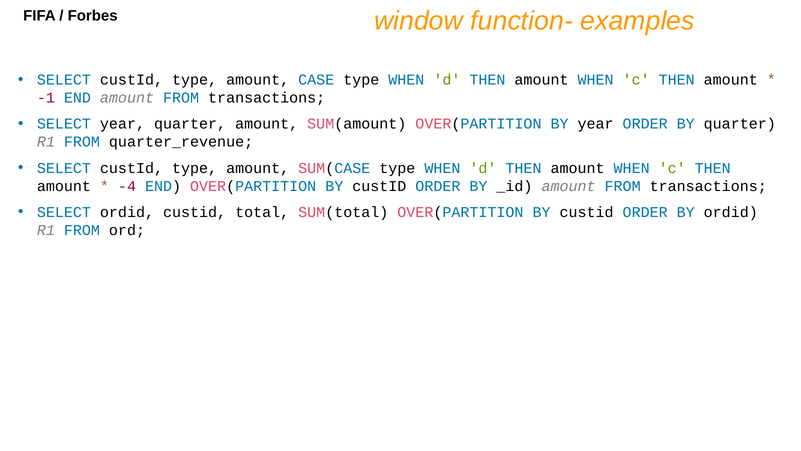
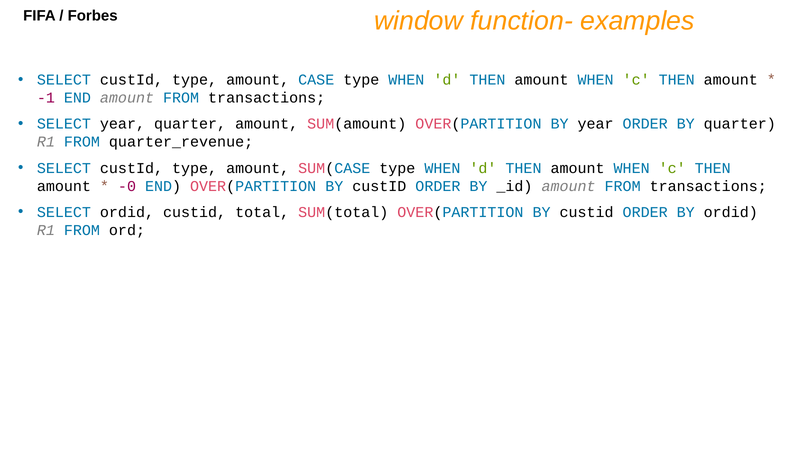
-4: -4 -> -0 (127, 186)
